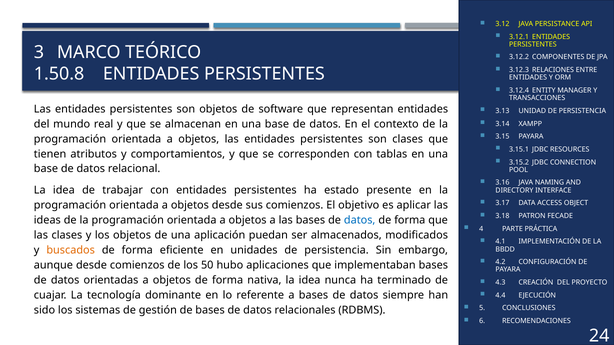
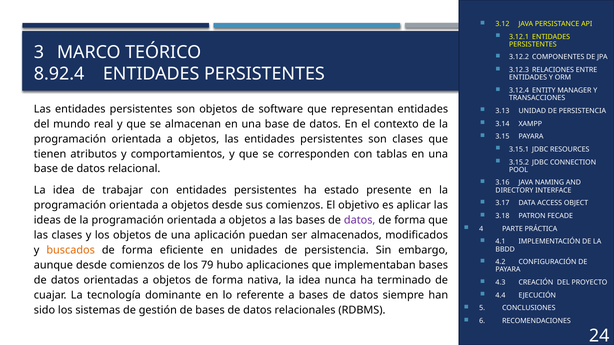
1.50.8: 1.50.8 -> 8.92.4 (59, 74)
datos colour: blue -> purple (360, 220)
50: 50 -> 79 (207, 265)
